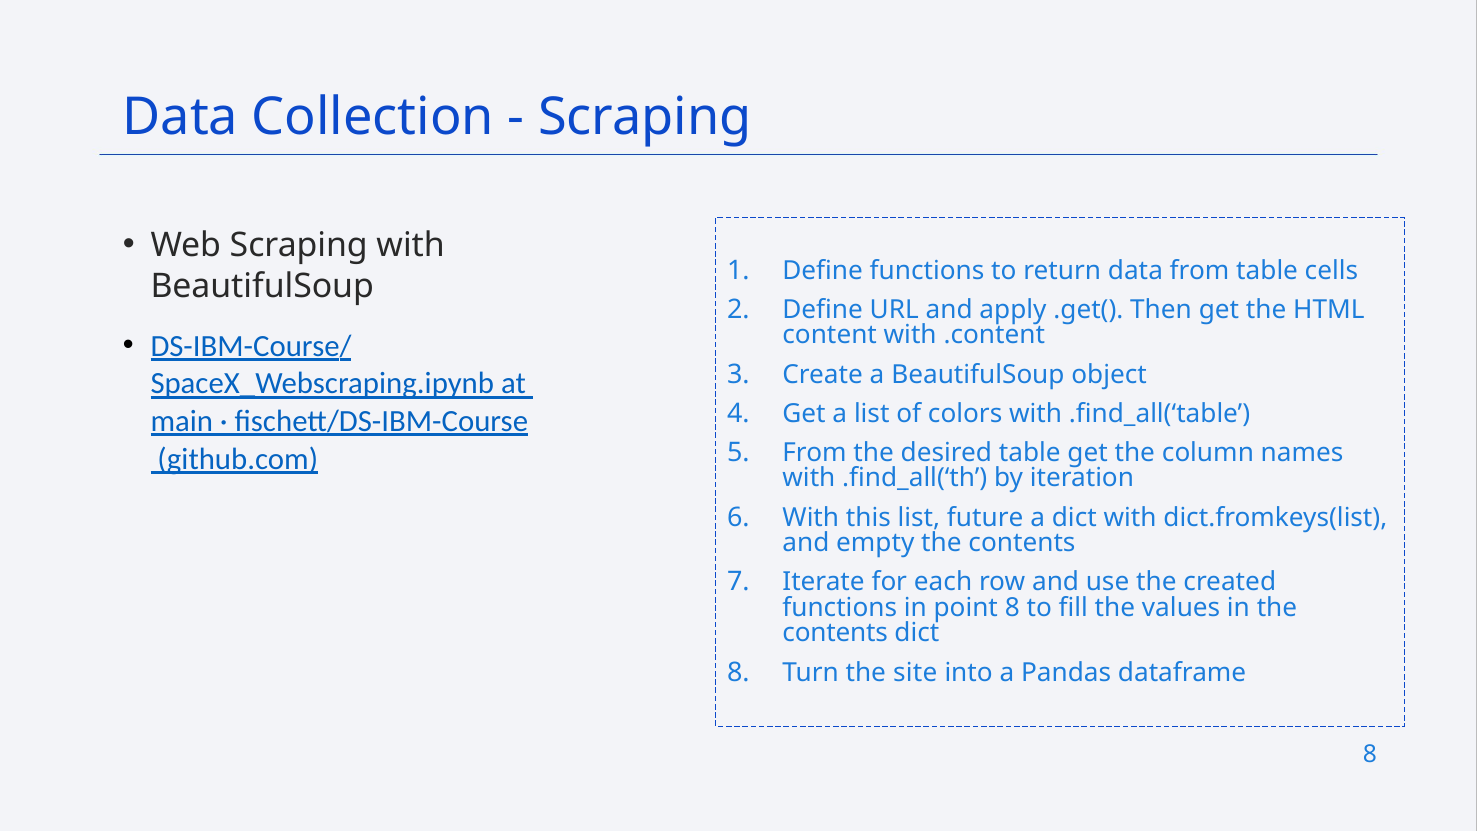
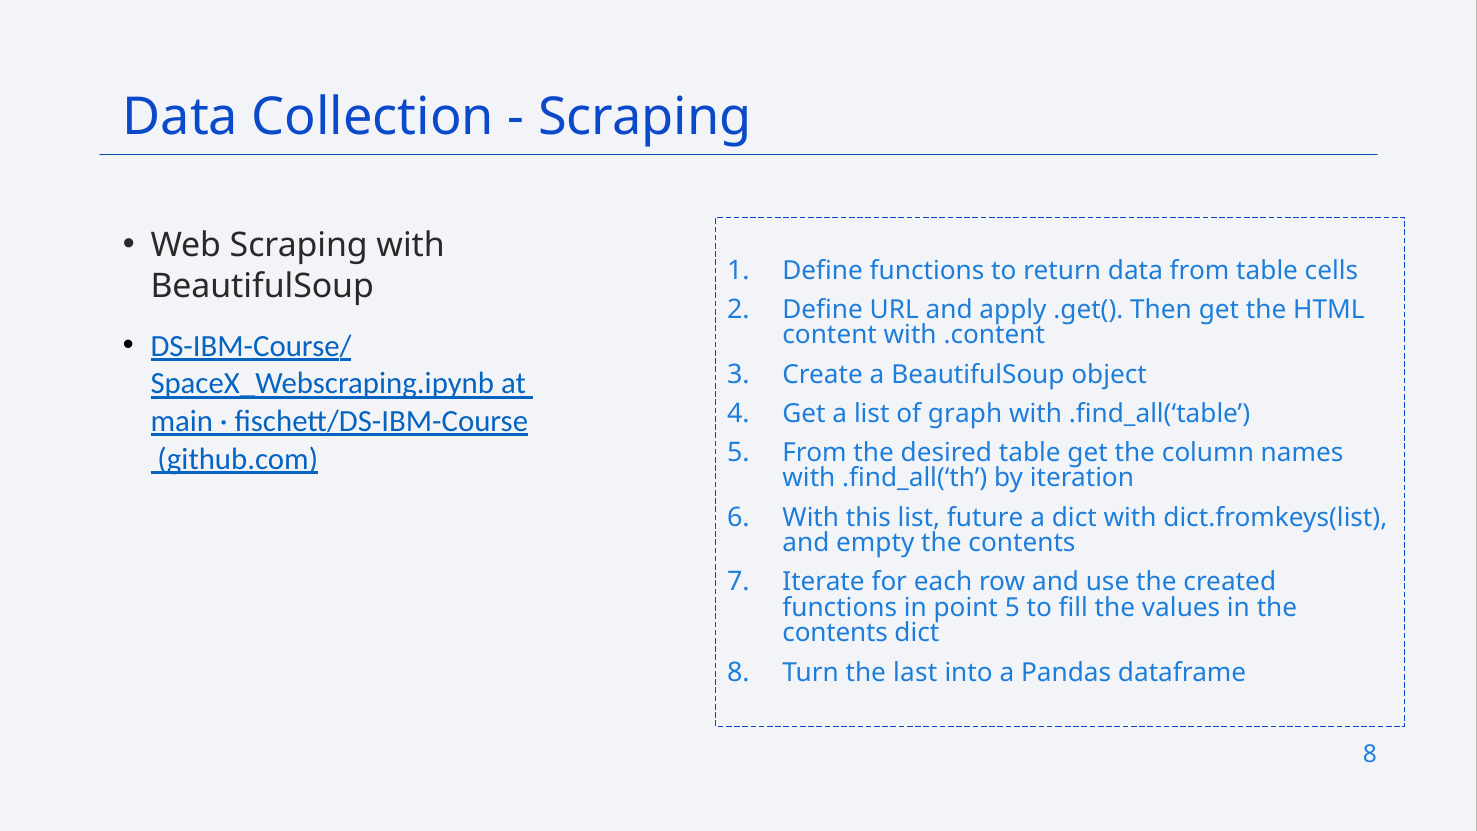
colors: colors -> graph (965, 414)
point 8: 8 -> 5 (1012, 608)
site: site -> last (915, 672)
